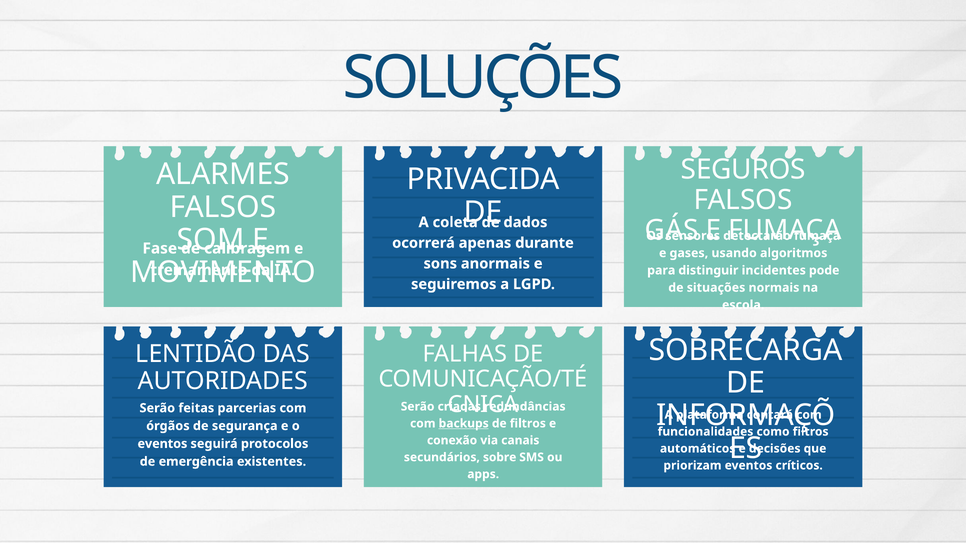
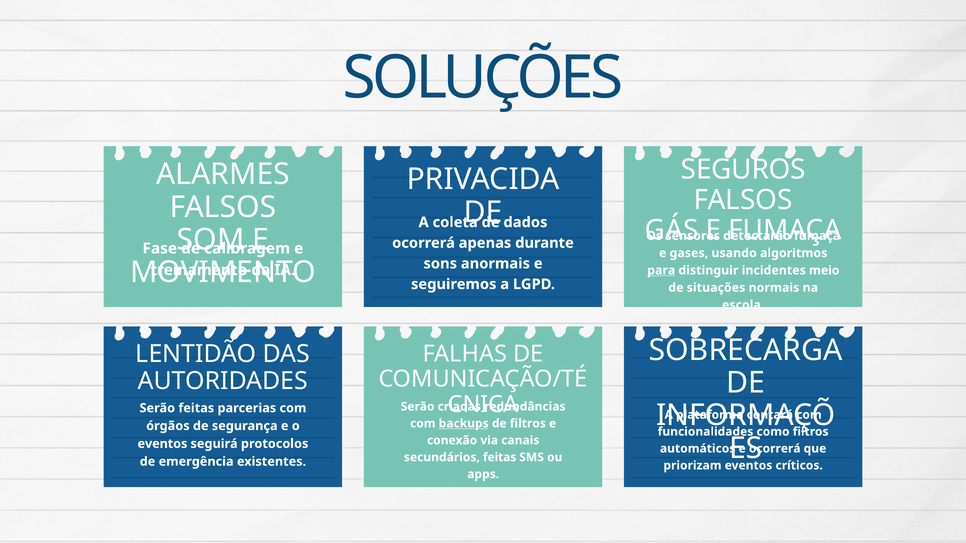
para underline: none -> present (661, 271)
pode: pode -> meio (824, 271)
decisões: decisões -> ocorrerá (775, 449)
secundários sobre: sobre -> feitas (500, 458)
